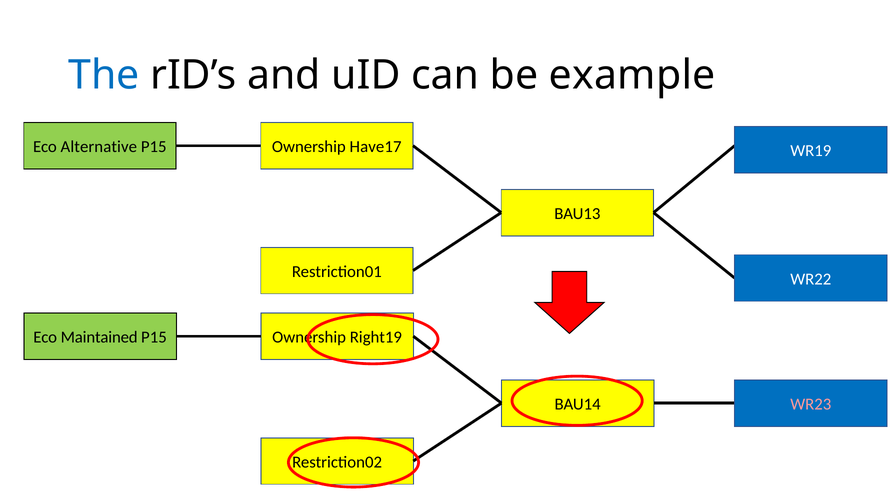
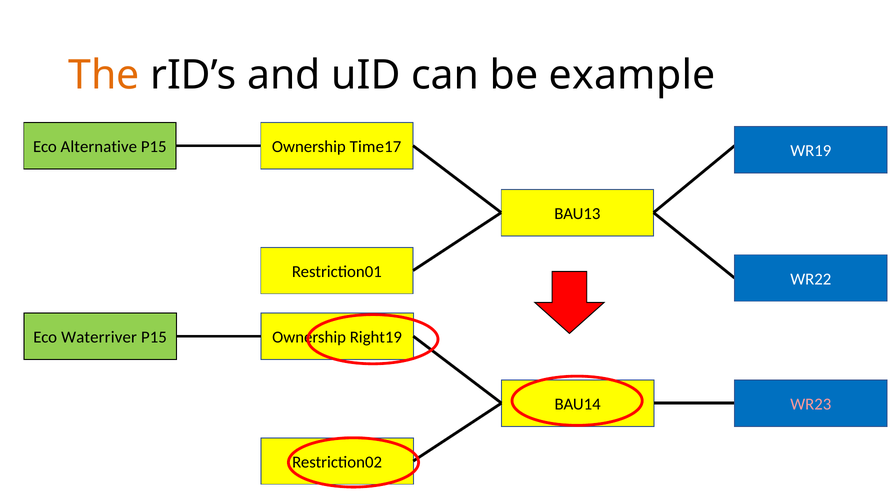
The colour: blue -> orange (104, 75)
Have17: Have17 -> Time17 (376, 147)
Maintained: Maintained -> Waterriver (99, 338)
